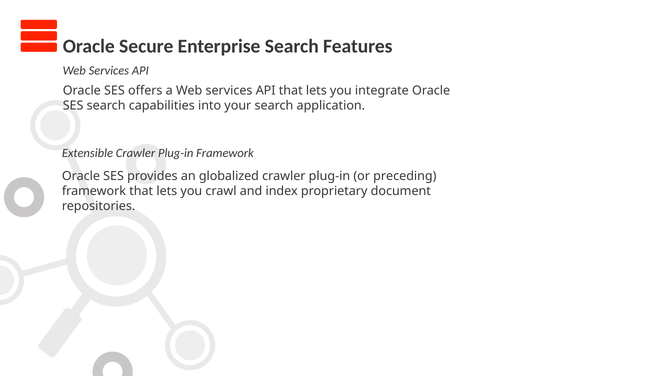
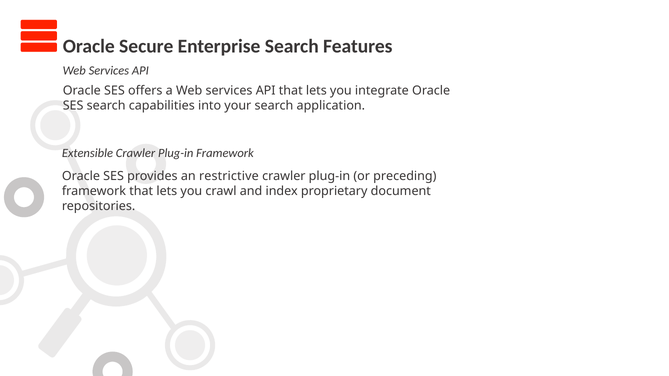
globalized: globalized -> restrictive (229, 176)
